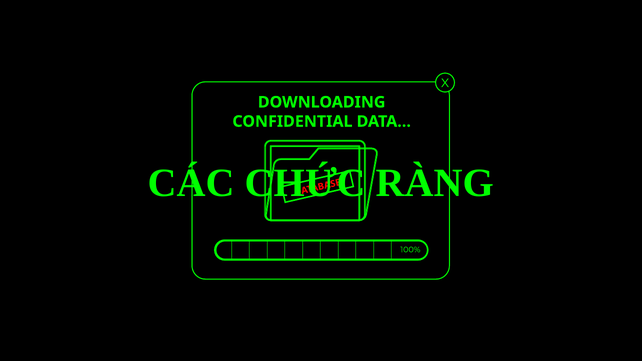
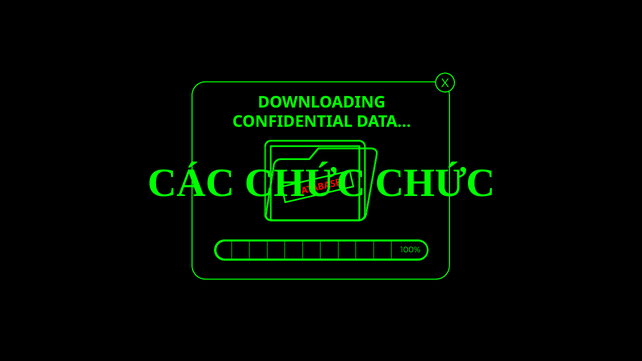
RÀNG: RÀNG -> CHỨC (435, 183)
